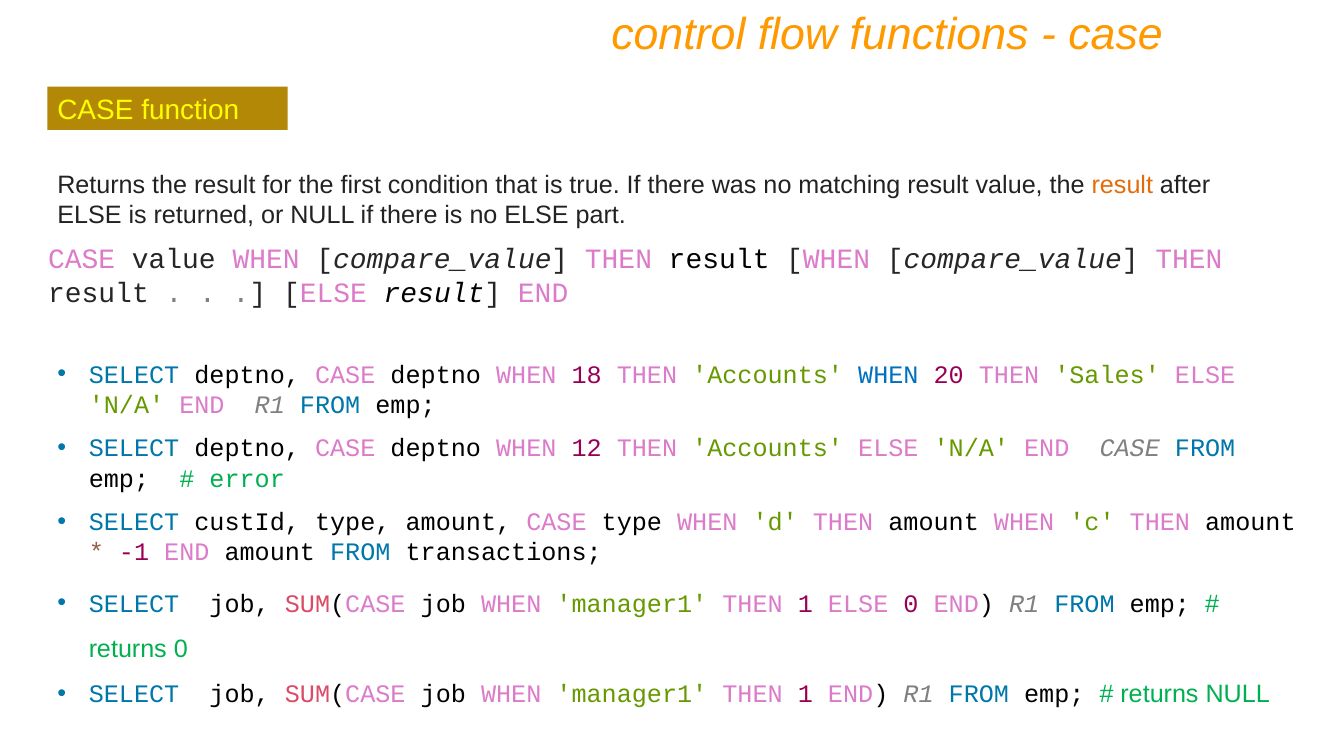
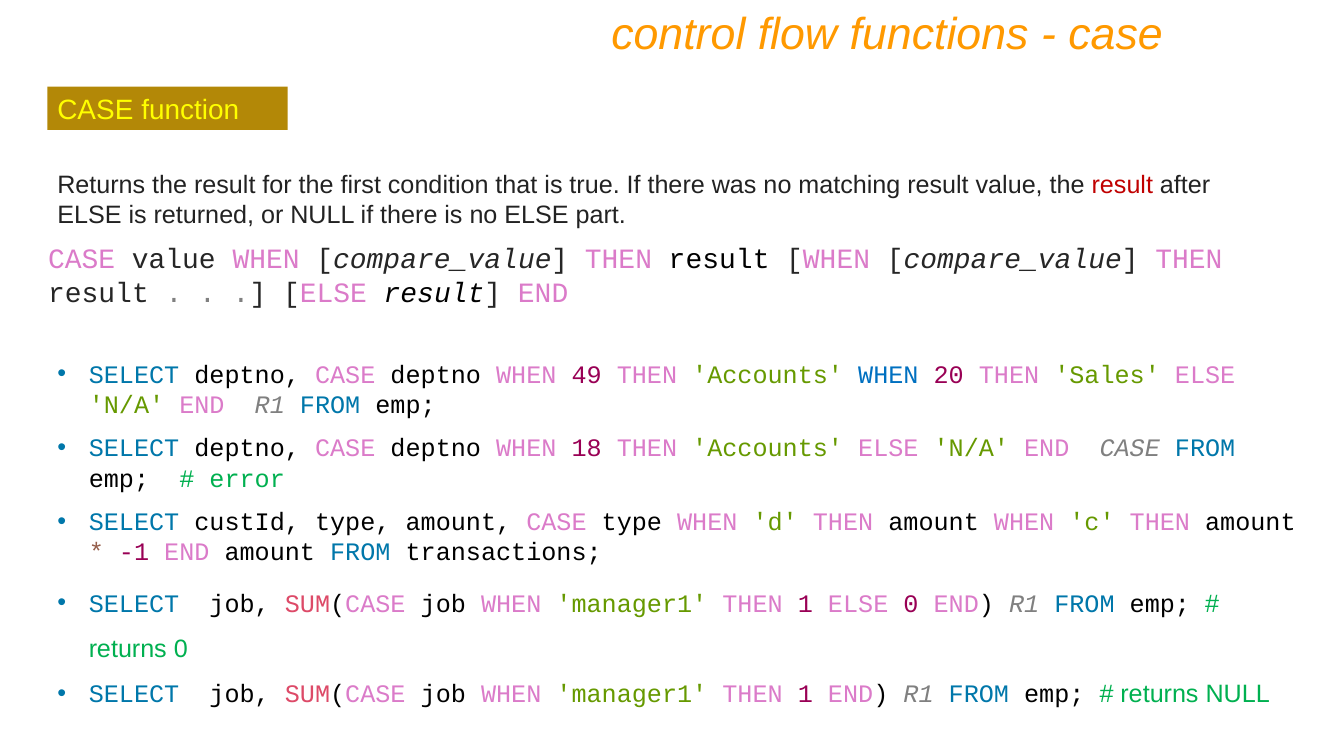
result colour: orange -> red (1122, 185)
18: 18 -> 49 (587, 375)
12: 12 -> 18 (587, 449)
